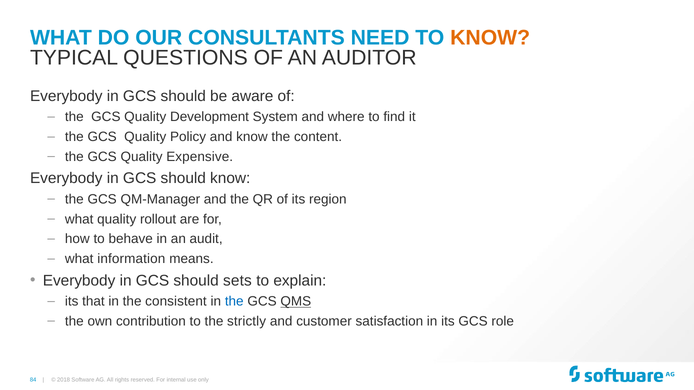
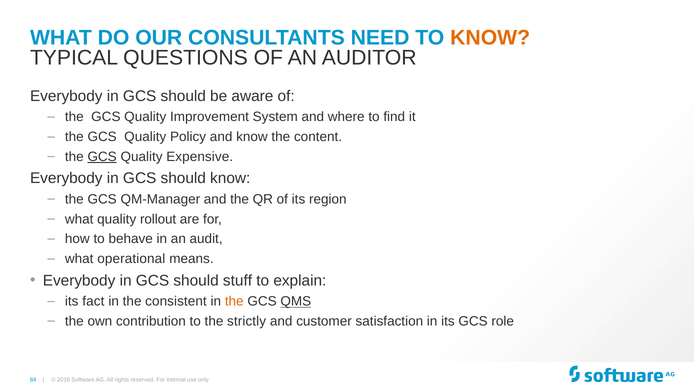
Development: Development -> Improvement (209, 117)
GCS underline: none -> present (102, 157)
information: information -> operational (131, 259)
sets: sets -> stuff (238, 281)
that: that -> fact (93, 302)
the colour: blue -> orange (234, 302)
